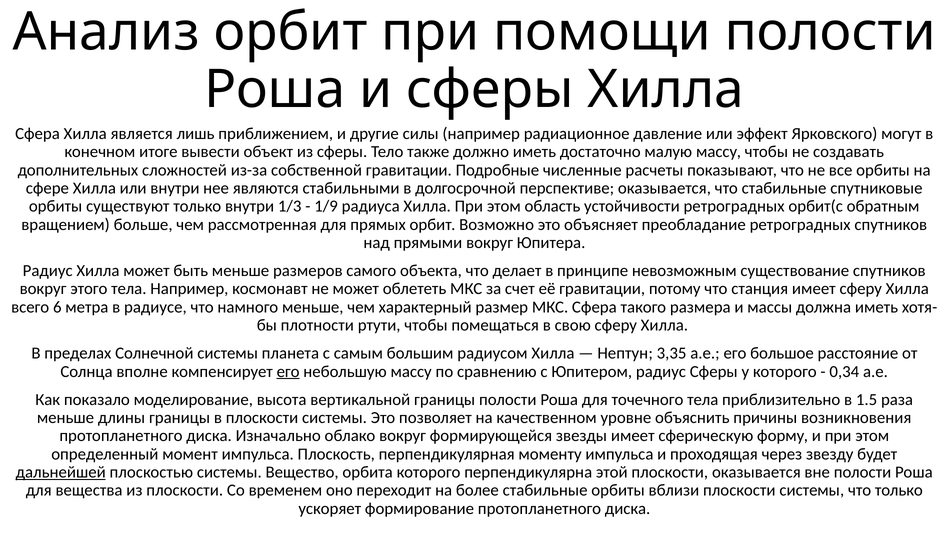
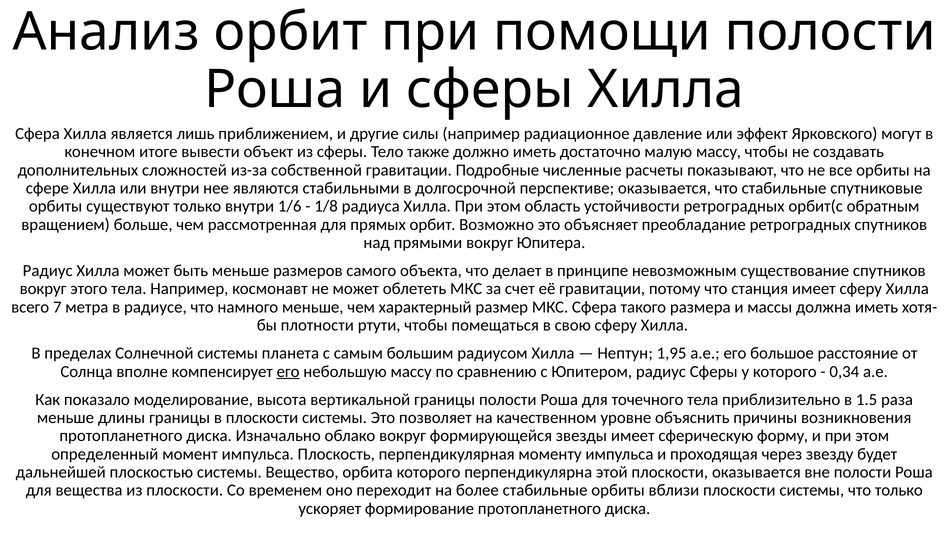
1/3: 1/3 -> 1/6 (290, 206)
1/9: 1/9 -> 1/8 (326, 206)
6: 6 -> 7 (57, 307)
3,35: 3,35 -> 1,95 (672, 353)
дальнейшей underline: present -> none (61, 472)
